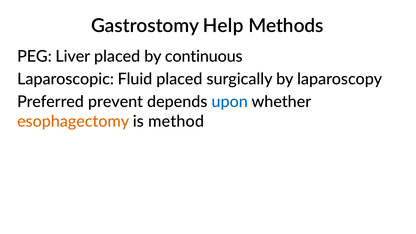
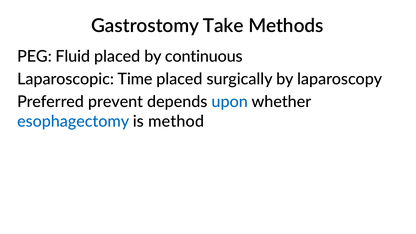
Help: Help -> Take (223, 26)
Liver: Liver -> Fluid (73, 57)
Fluid: Fluid -> Time (135, 79)
esophagectomy colour: orange -> blue (73, 121)
